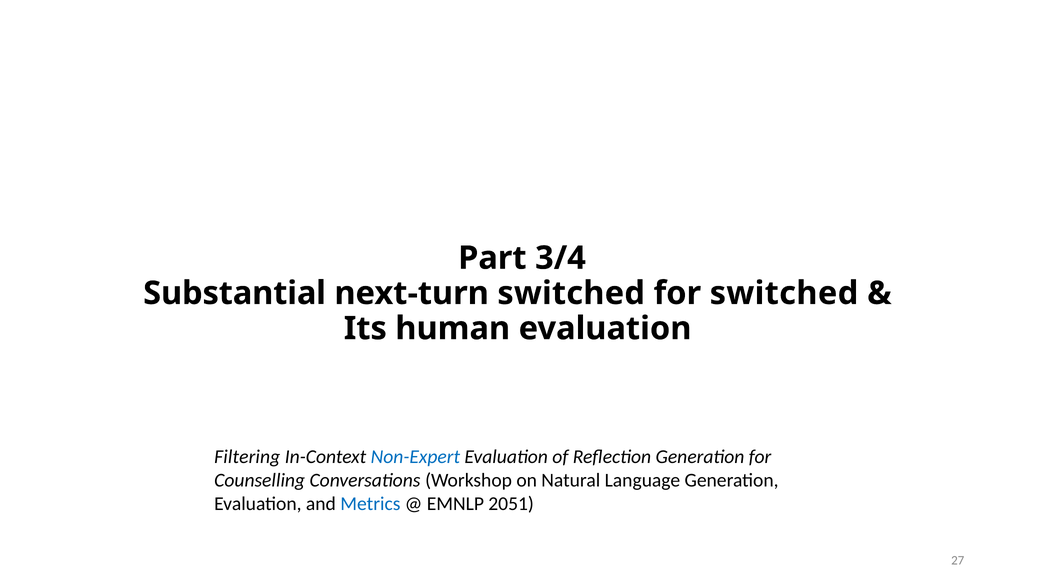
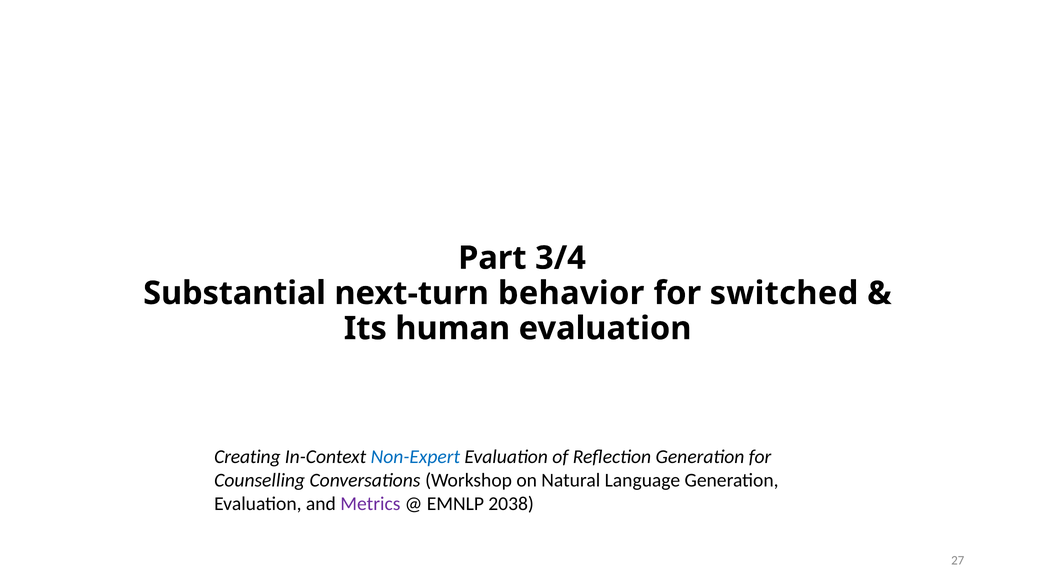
next-turn switched: switched -> behavior (571, 293)
Filtering: Filtering -> Creating (247, 457)
Metrics colour: blue -> purple (370, 504)
2051: 2051 -> 2038 (511, 504)
